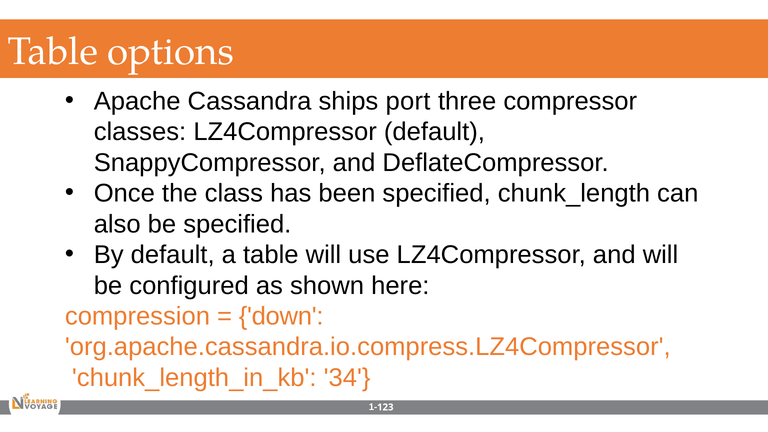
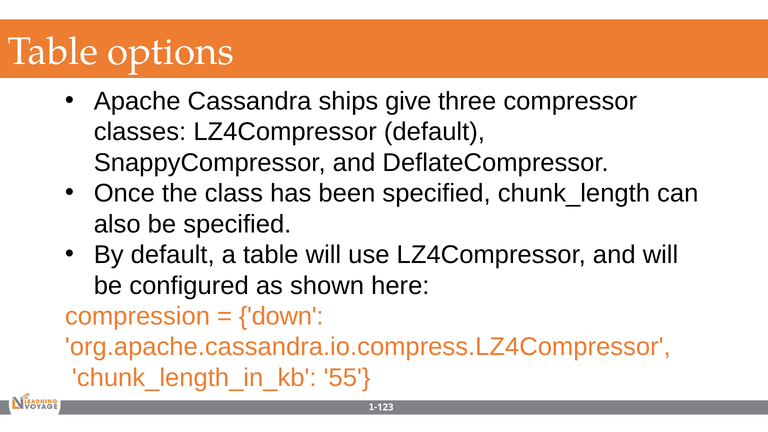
port: port -> give (408, 101)
34: 34 -> 55 (347, 378)
